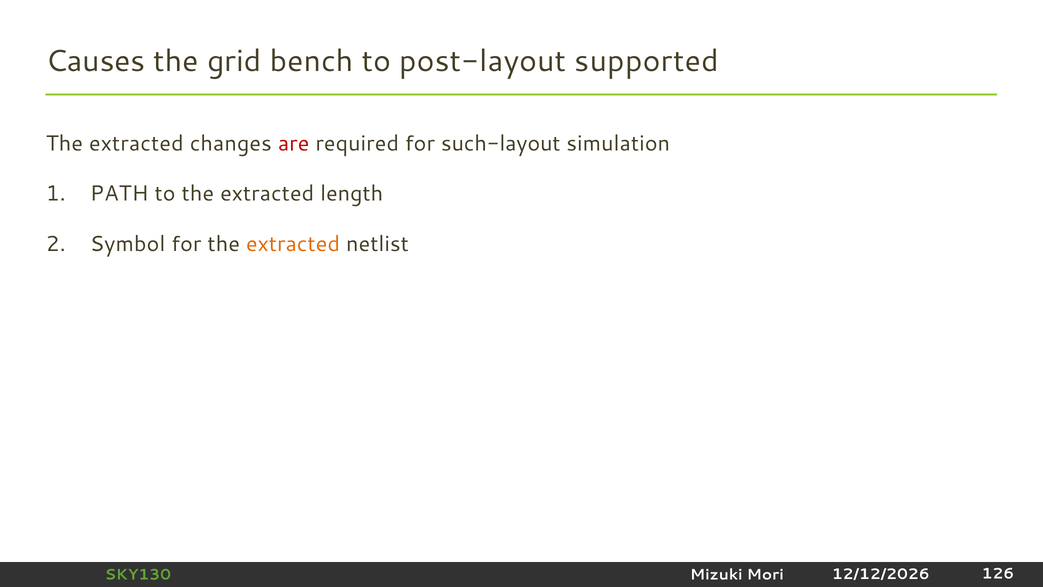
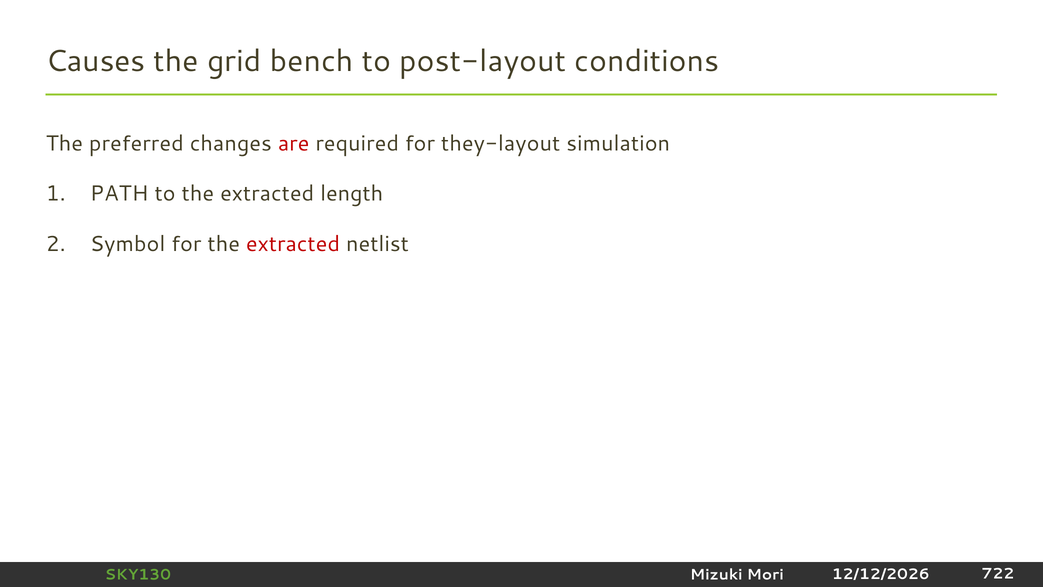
supported: supported -> conditions (647, 61)
extracted: extracted -> preferred (136, 144)
such-layout: such-layout -> they-layout (501, 144)
extracted colour: orange -> red (293, 244)
126: 126 -> 722 (998, 573)
